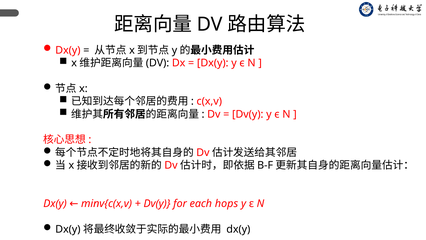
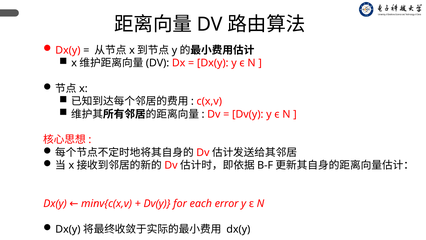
hops: hops -> error (227, 203)
